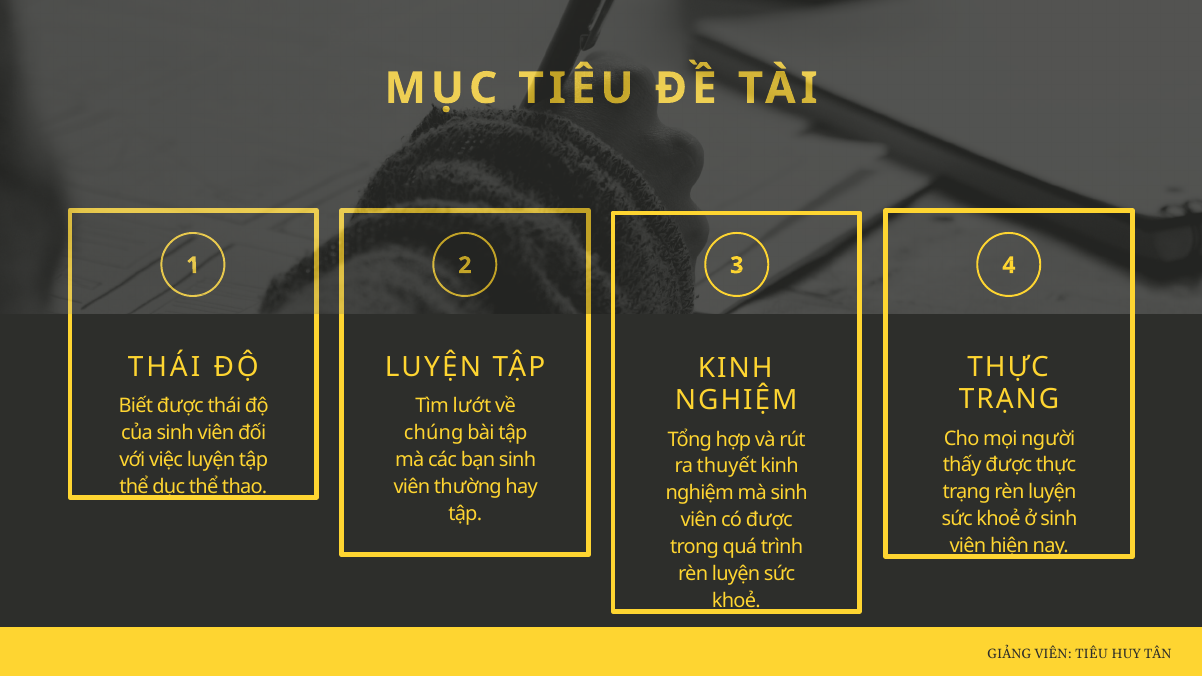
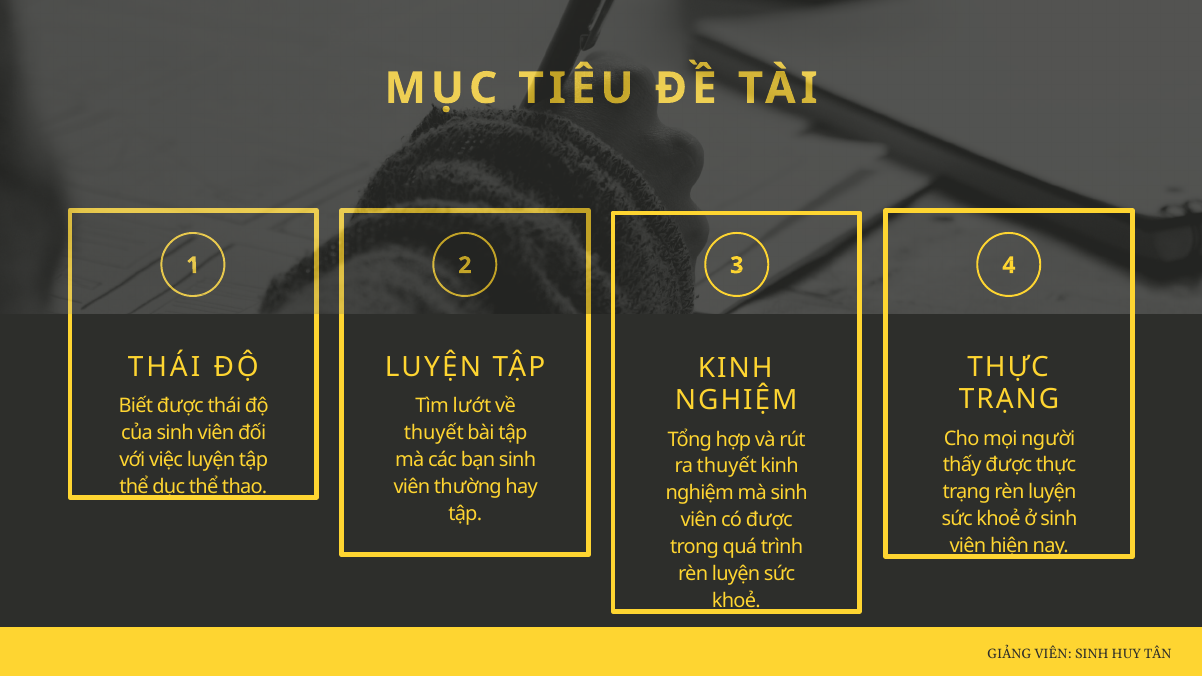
chúng: chúng -> thuyết (434, 433)
VIÊN TIÊU: TIÊU -> SINH (1092, 654)
